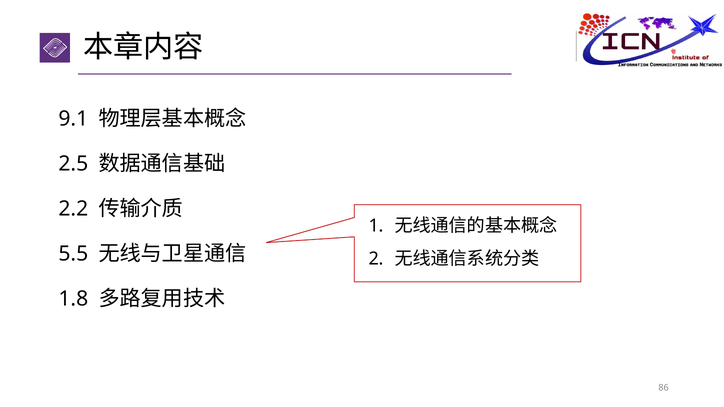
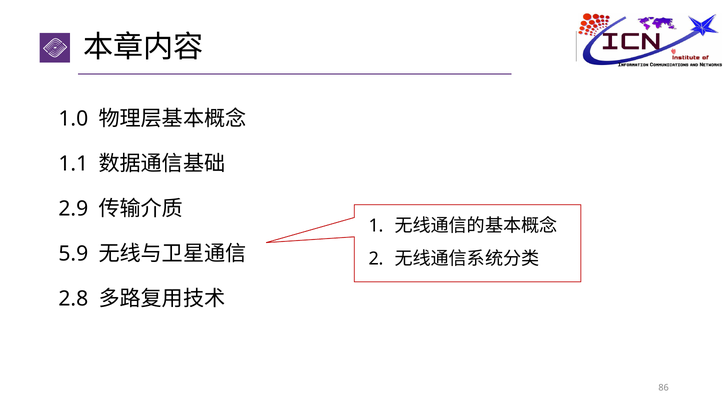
9.1: 9.1 -> 1.0 (73, 119)
2.5: 2.5 -> 1.1 (73, 164)
2.2: 2.2 -> 2.9 (73, 209)
5.5: 5.5 -> 5.9 (73, 254)
1.8: 1.8 -> 2.8 (73, 299)
